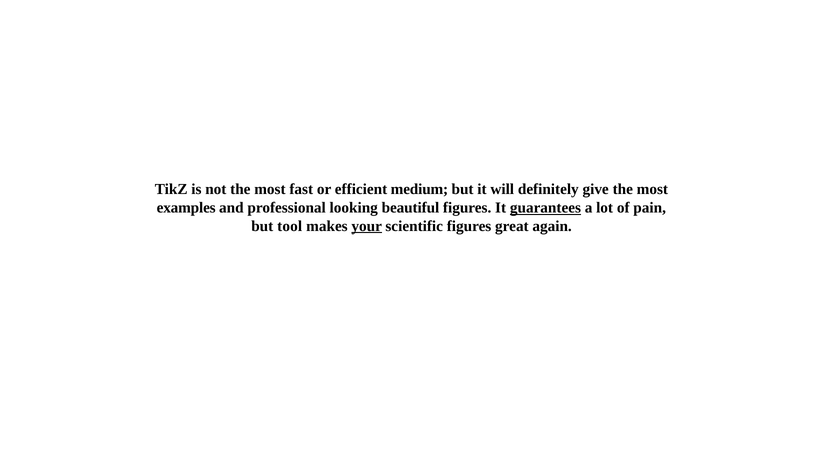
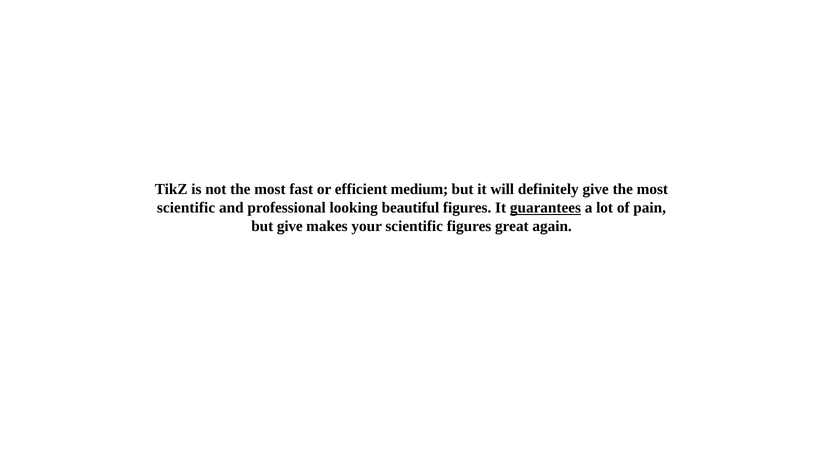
examples: examples -> scientific (186, 207)
but tool: tool -> give (290, 226)
your underline: present -> none (367, 226)
